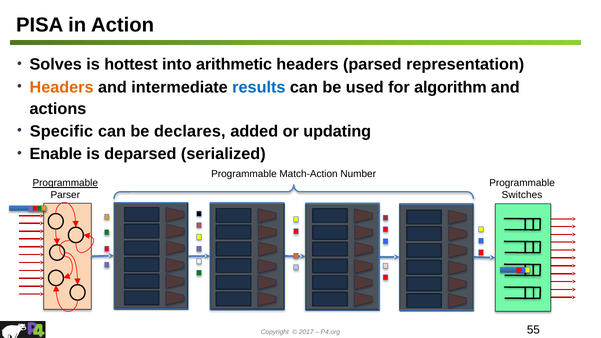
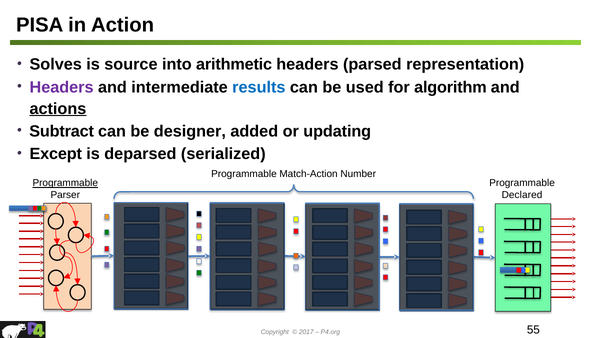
hottest: hottest -> source (131, 65)
Headers colour: orange -> purple (62, 87)
actions underline: none -> present (58, 109)
Specific: Specific -> Subtract (62, 131)
declares: declares -> designer (190, 131)
Enable: Enable -> Except (56, 154)
Switches: Switches -> Declared (522, 195)
